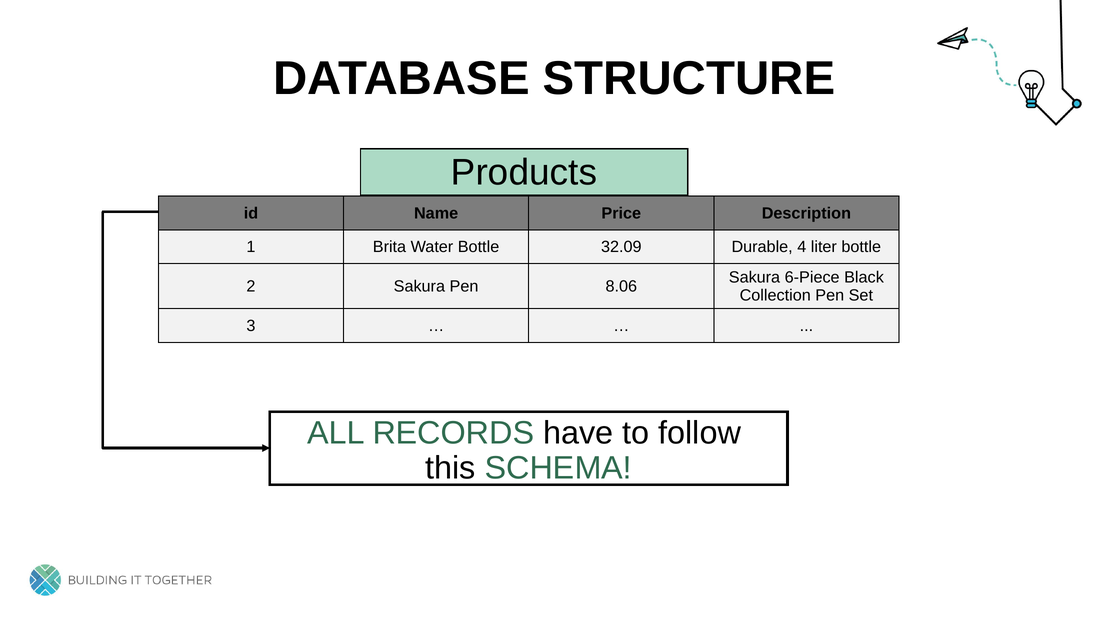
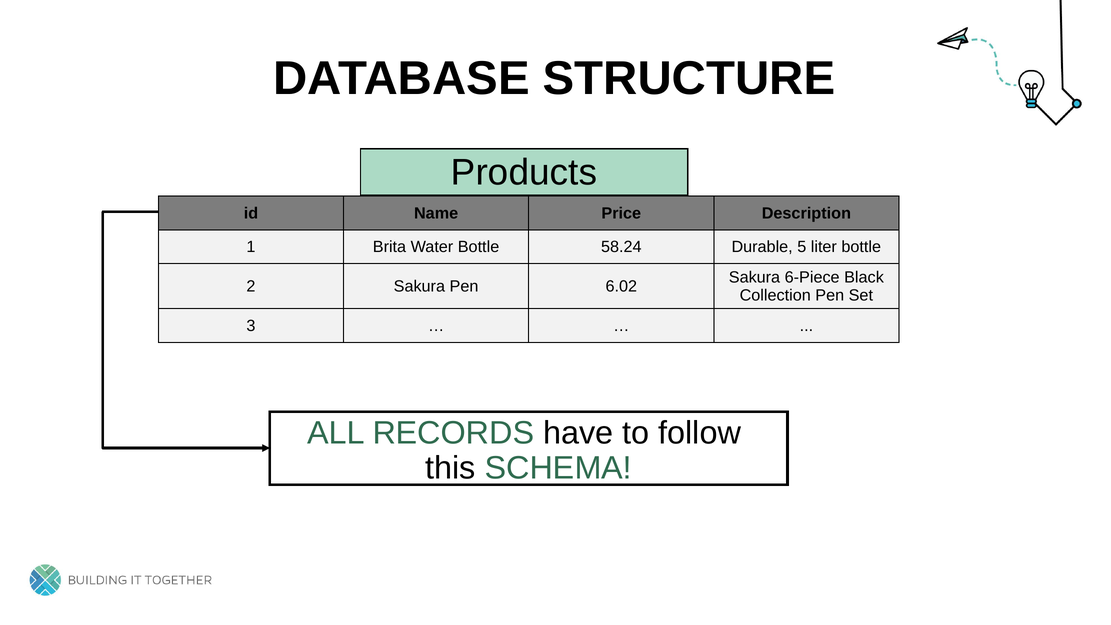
32.09: 32.09 -> 58.24 (621, 247)
4: 4 -> 5 (802, 247)
8.06: 8.06 -> 6.02 (621, 286)
